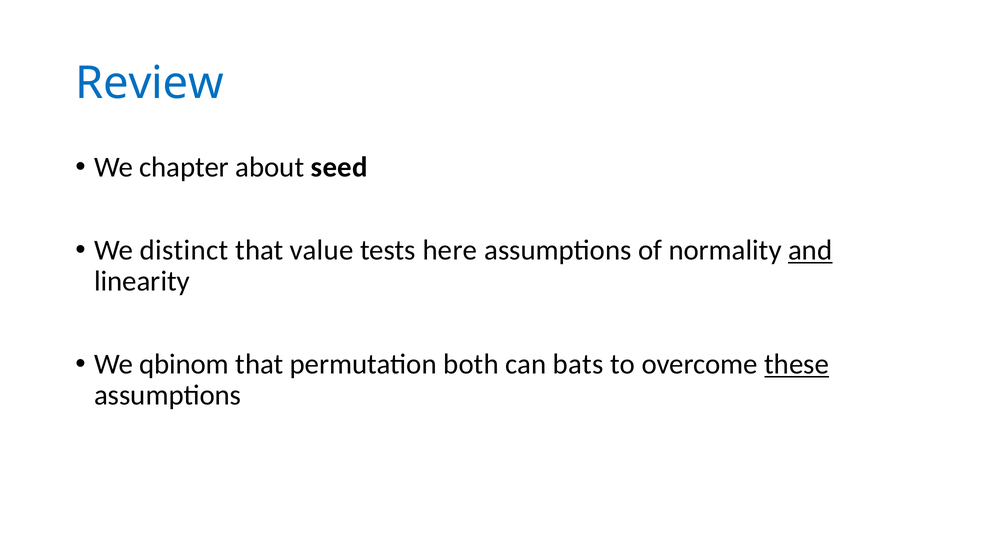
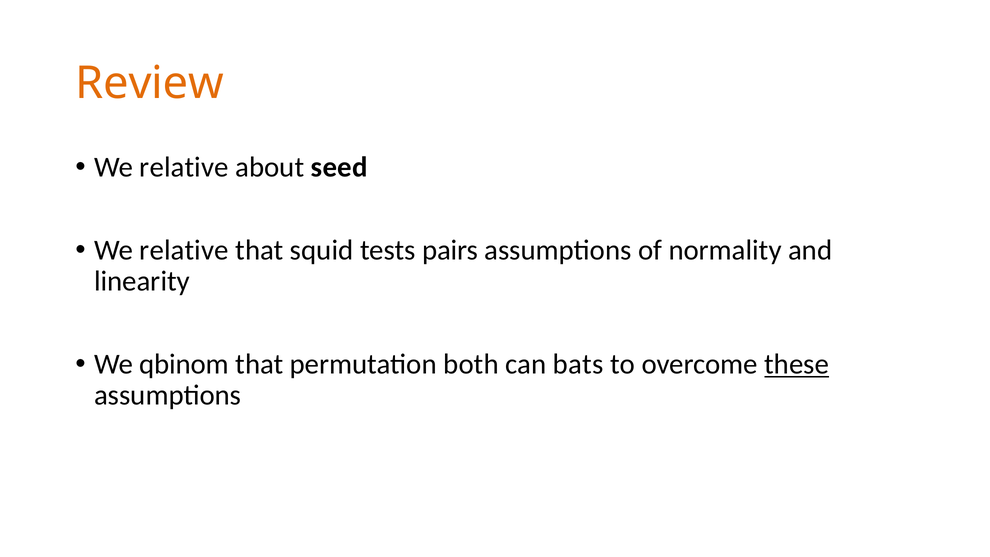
Review colour: blue -> orange (150, 83)
chapter: chapter -> relative (184, 167)
distinct: distinct -> relative (184, 250)
value: value -> squid (322, 250)
here: here -> pairs (450, 250)
and underline: present -> none (810, 250)
